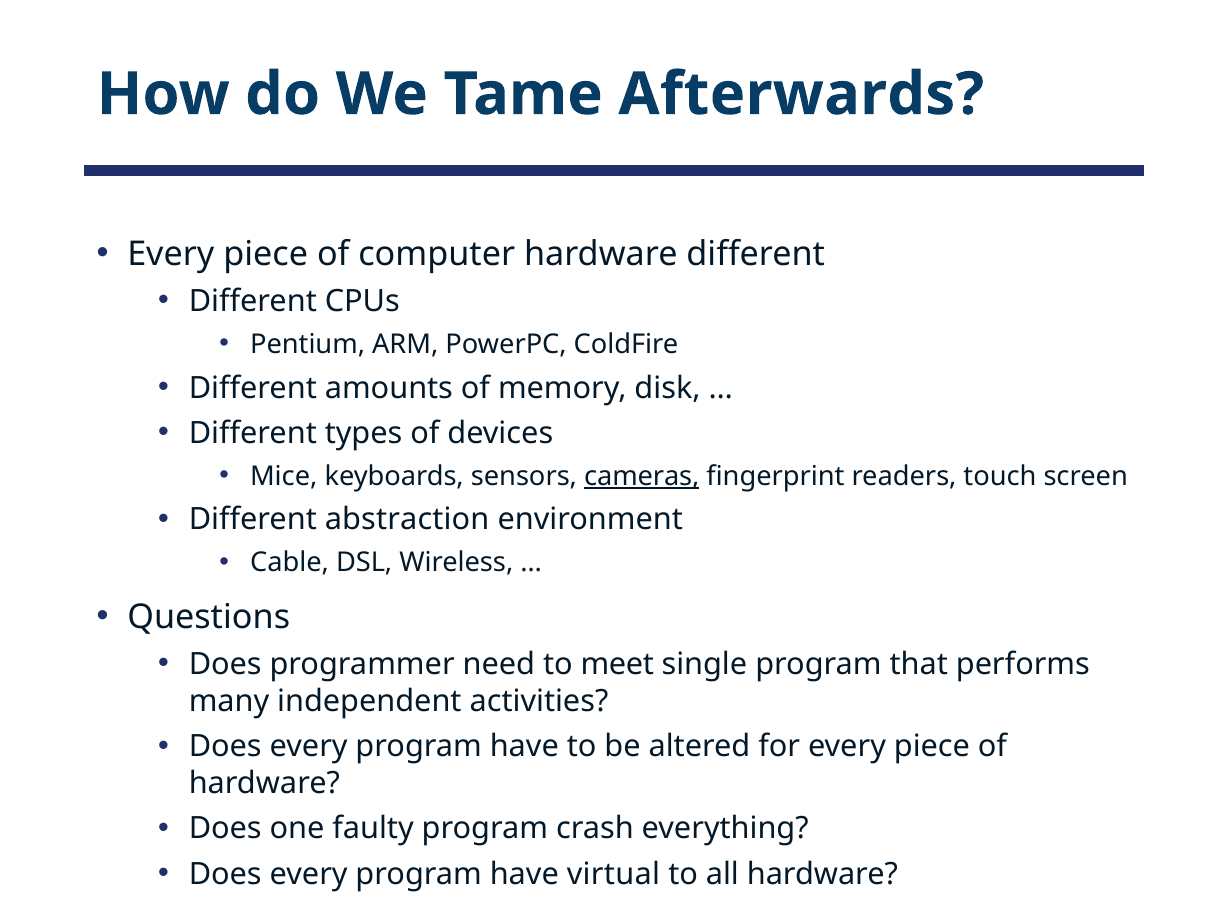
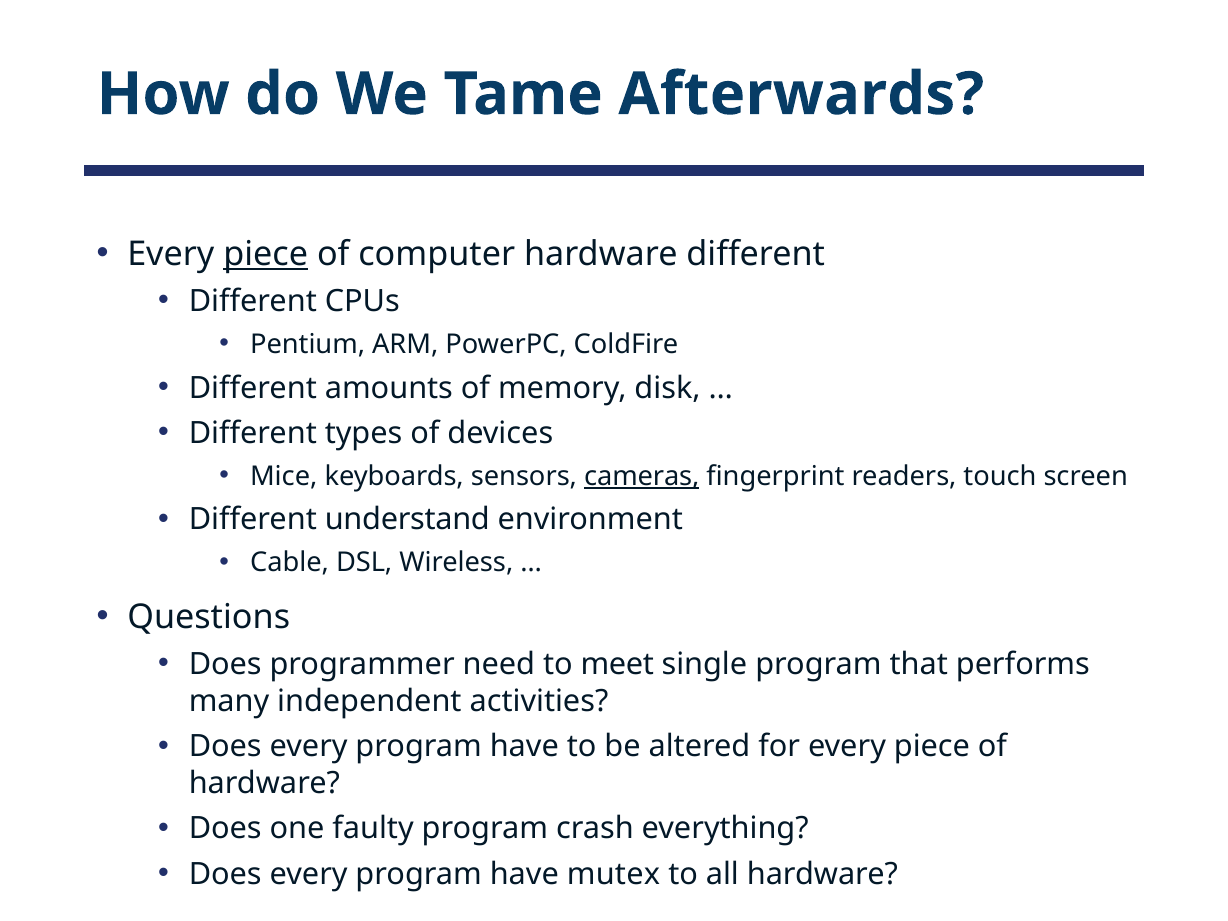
piece underline: none -> present (266, 254)
abstraction: abstraction -> understand (407, 520)
virtual: virtual -> mutex (613, 874)
